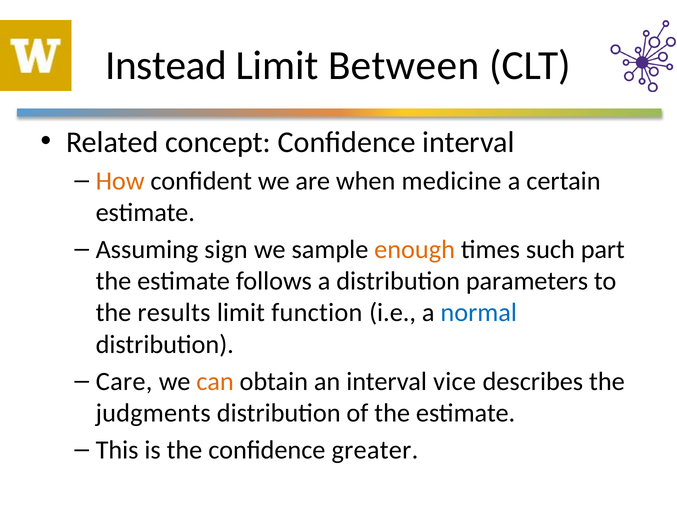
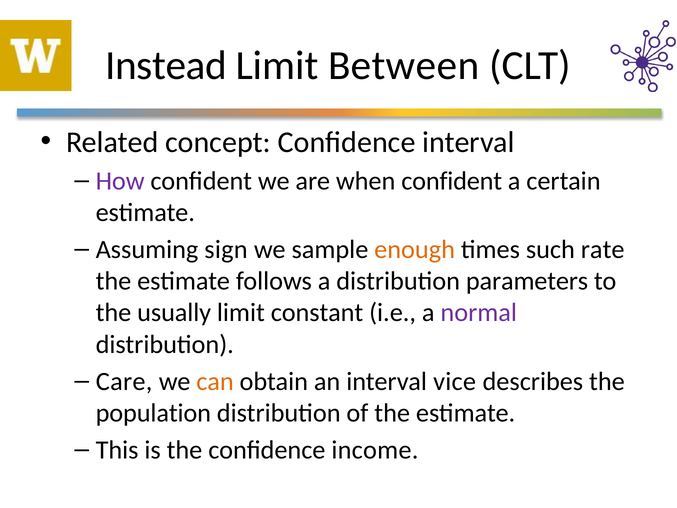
How colour: orange -> purple (120, 181)
when medicine: medicine -> confident (452, 181)
part: part -> rate (603, 249)
results: results -> usually (174, 313)
function: function -> constant (317, 313)
normal colour: blue -> purple (479, 313)
judgments: judgments -> population (153, 413)
greater: greater -> income (375, 450)
